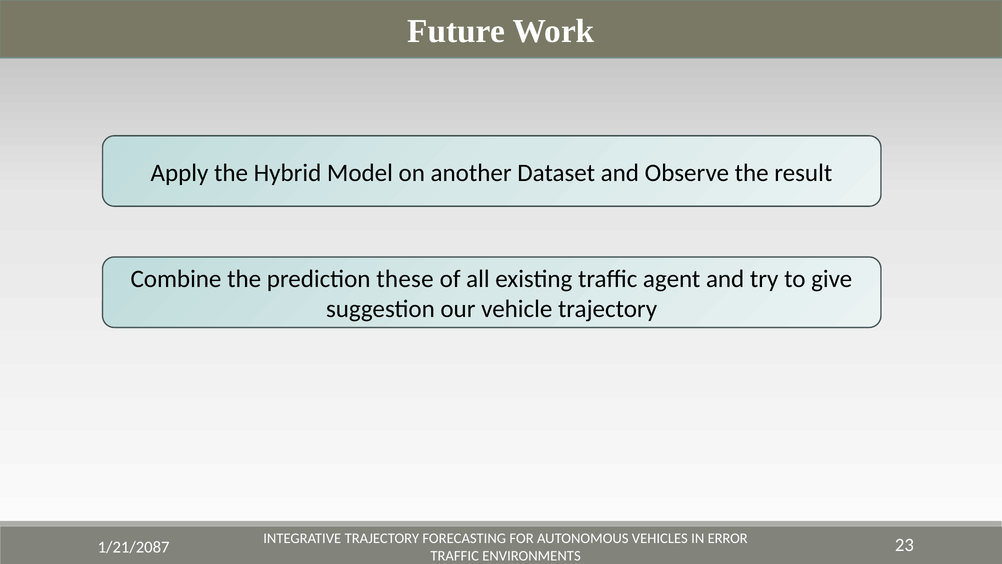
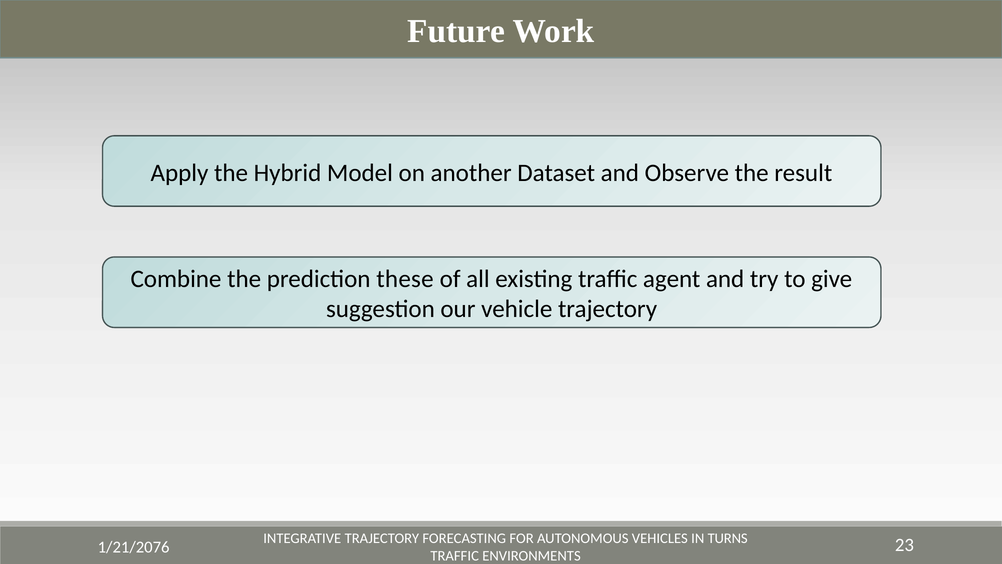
ERROR: ERROR -> TURNS (728, 538)
1/21/2087: 1/21/2087 -> 1/21/2076 (134, 547)
